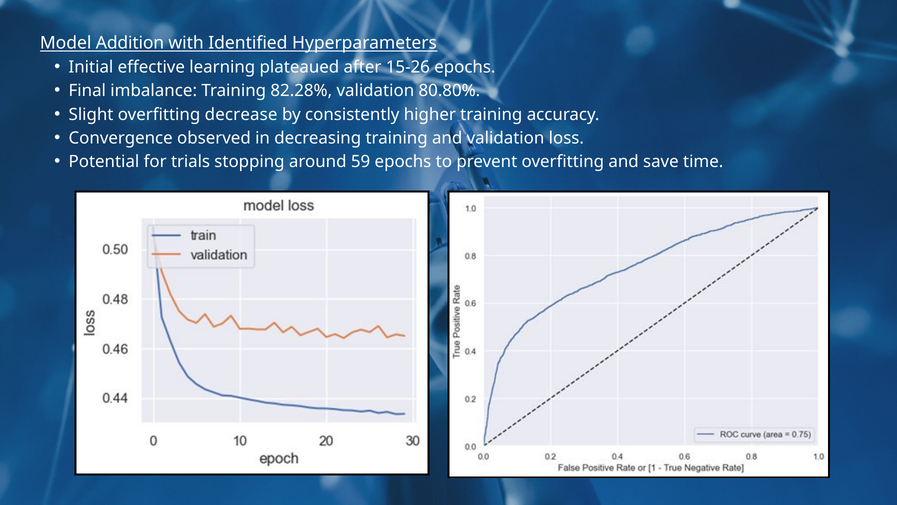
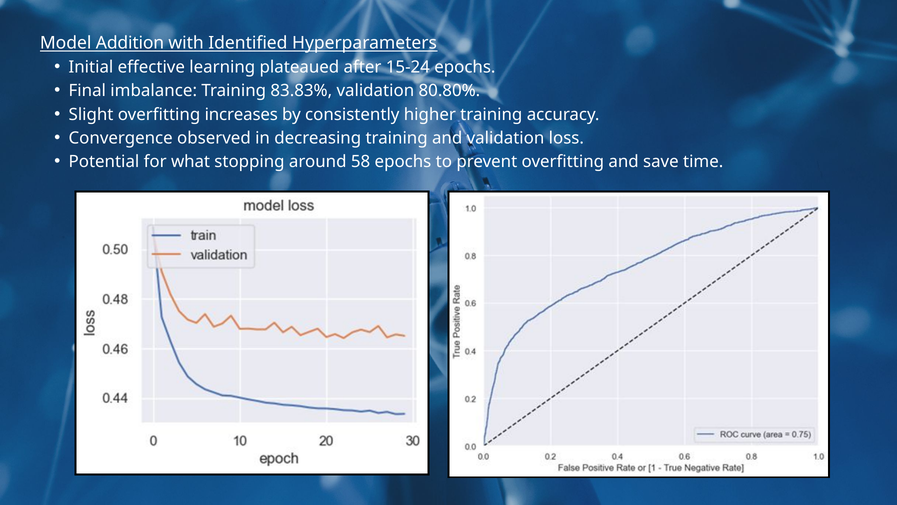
15-26: 15-26 -> 15-24 (408, 67)
82.28%: 82.28% -> 83.83% (301, 91)
decrease: decrease -> increases (241, 114)
trials: trials -> what (191, 162)
59: 59 -> 58 (361, 162)
